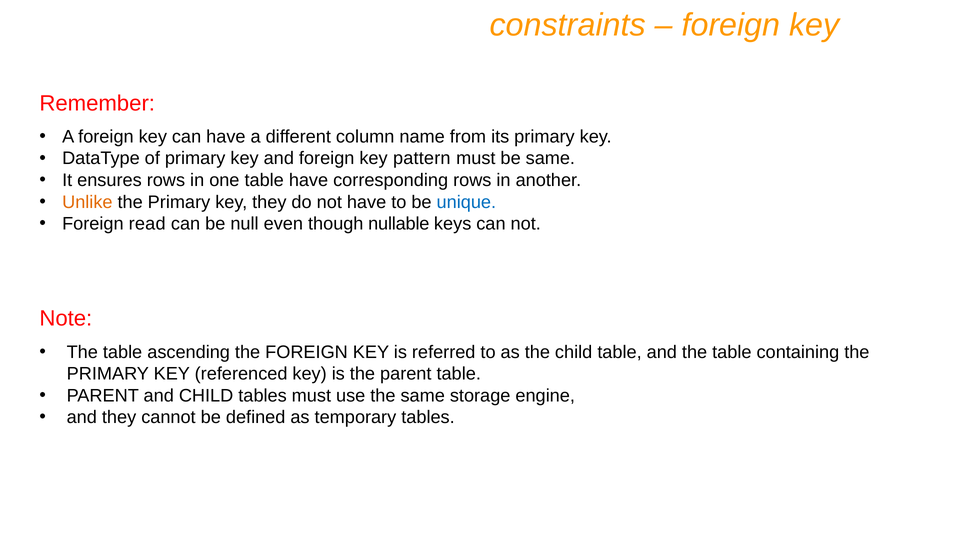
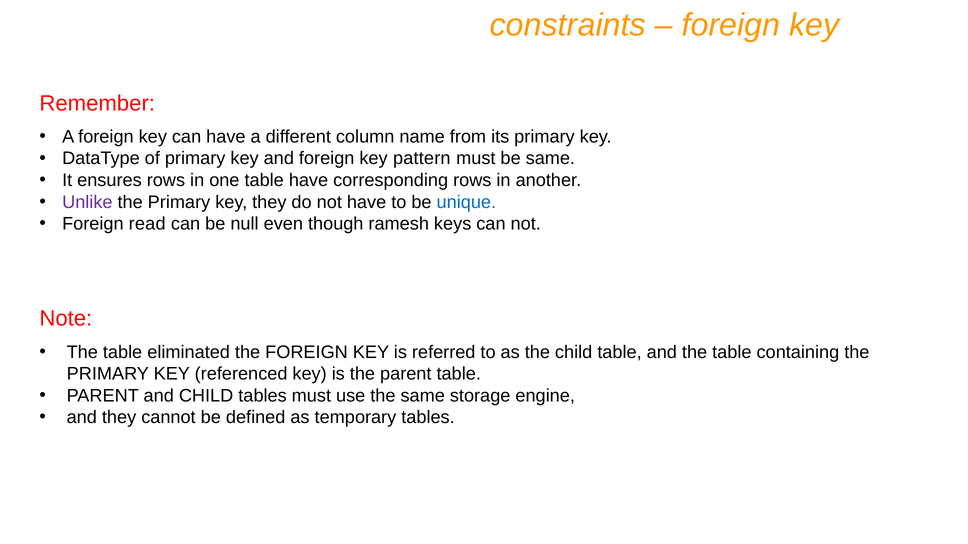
Unlike colour: orange -> purple (87, 202)
nullable: nullable -> ramesh (399, 224)
ascending: ascending -> eliminated (189, 352)
